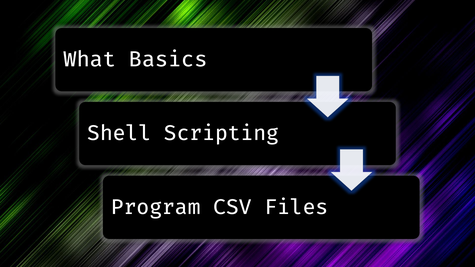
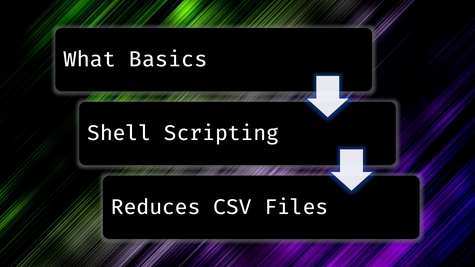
Program: Program -> Reduces (156, 207)
